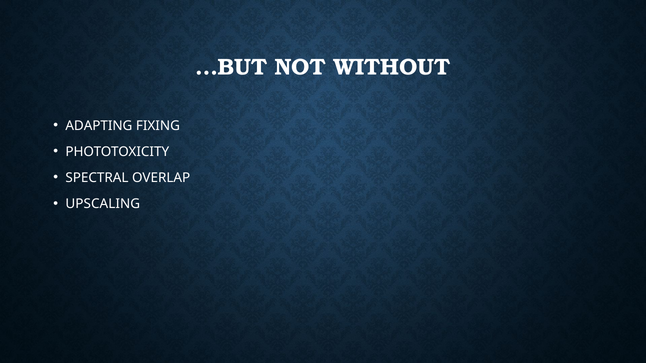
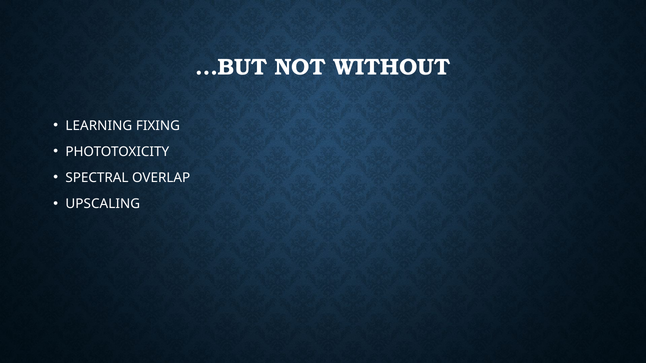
ADAPTING: ADAPTING -> LEARNING (99, 126)
